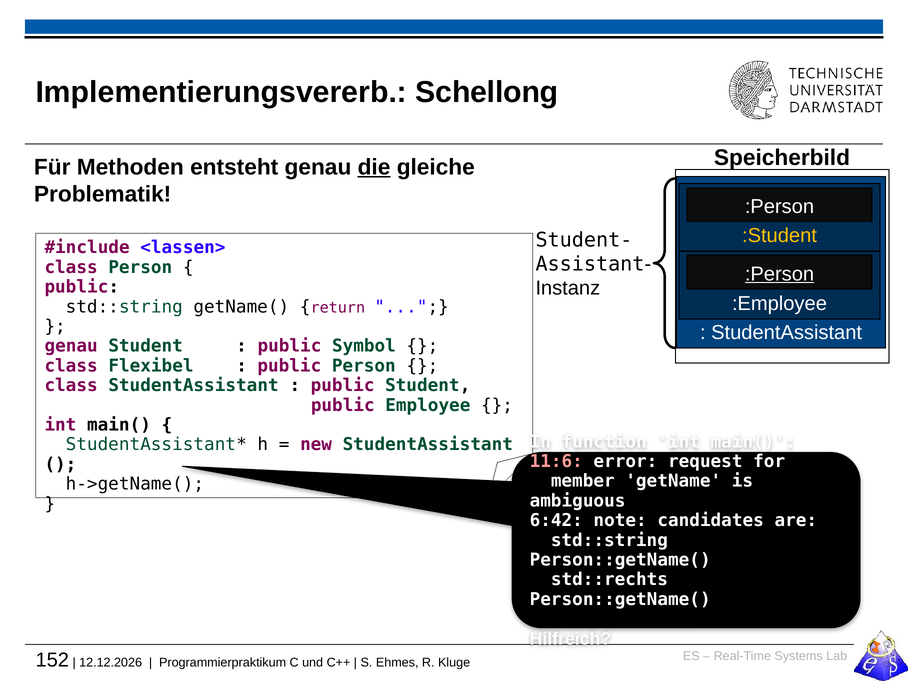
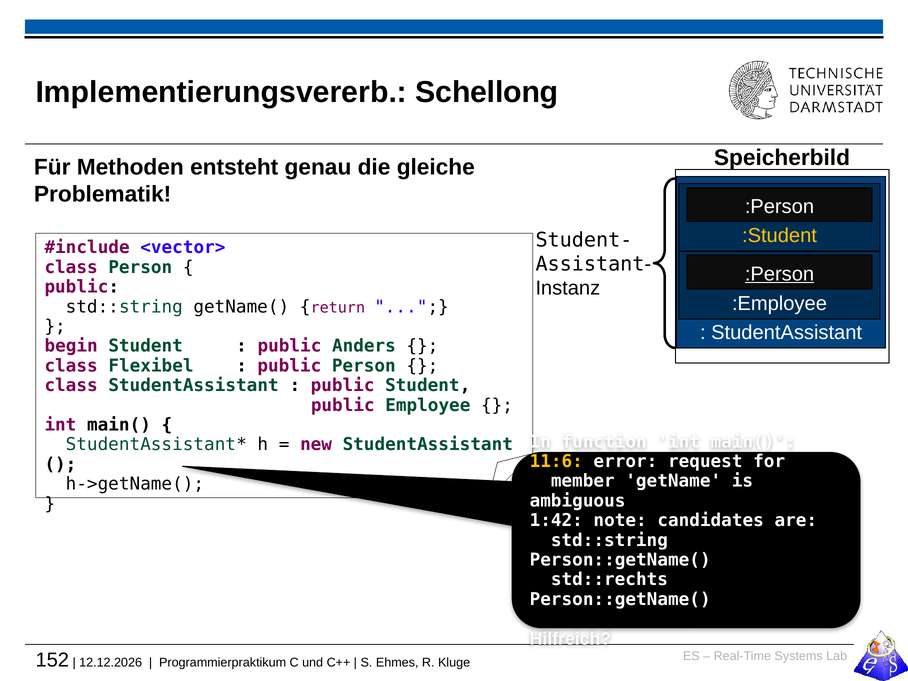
die underline: present -> none (374, 167)
<lassen>: <lassen> -> <vector> (183, 248)
genau: genau -> begin (71, 346)
Symbol: Symbol -> Anders (364, 346)
11:6 colour: pink -> yellow (556, 461)
6:42: 6:42 -> 1:42 (556, 520)
